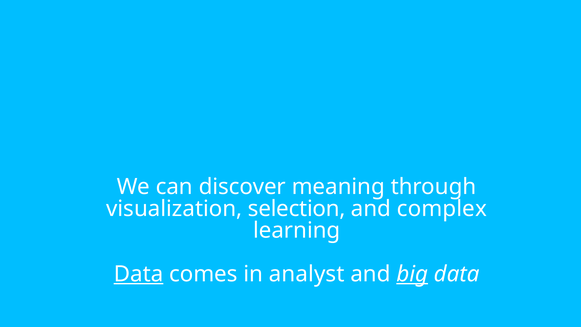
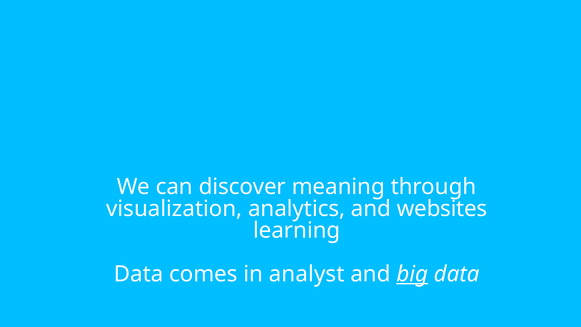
selection: selection -> analytics (297, 209)
complex: complex -> websites (442, 209)
Data underline: present -> none (139, 274)
